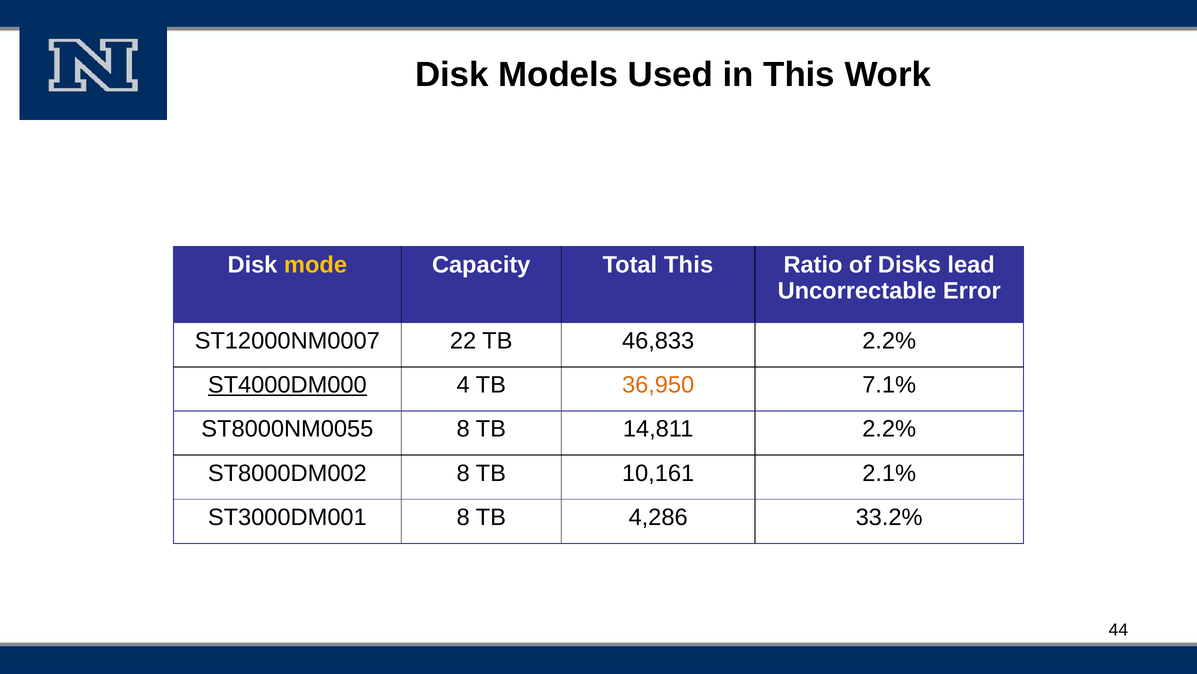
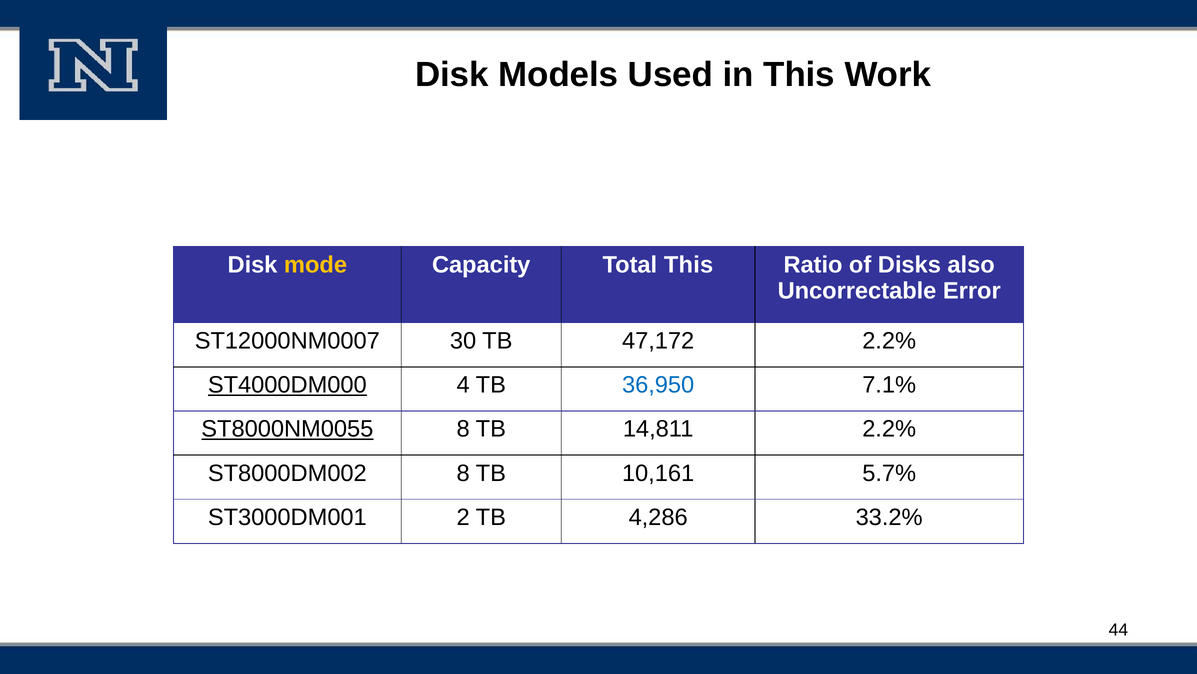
lead: lead -> also (971, 264)
22: 22 -> 30 (463, 341)
46,833: 46,833 -> 47,172 (658, 341)
36,950 colour: orange -> blue (658, 385)
ST8000NM0055 underline: none -> present (287, 429)
2.1%: 2.1% -> 5.7% (889, 473)
ST3000DM001 8: 8 -> 2 (463, 517)
